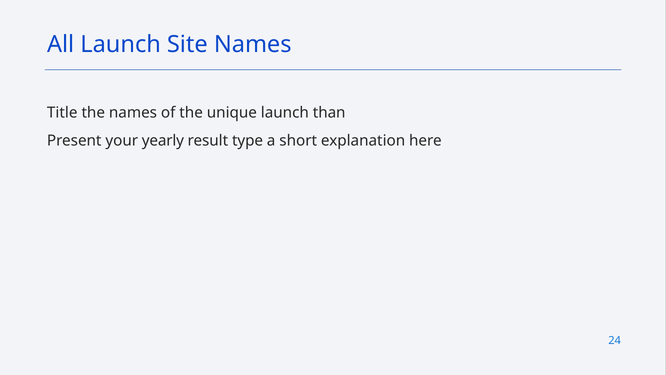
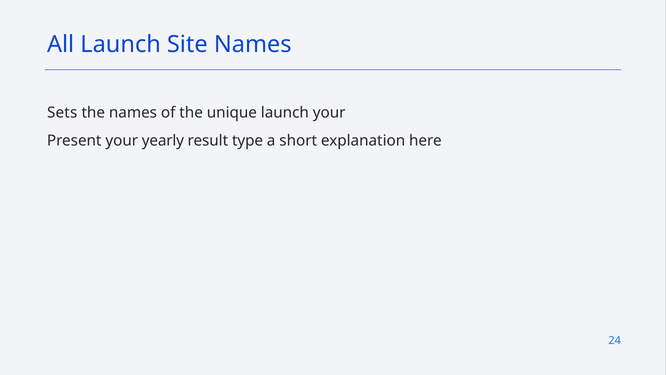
Title: Title -> Sets (62, 112)
launch than: than -> your (329, 112)
